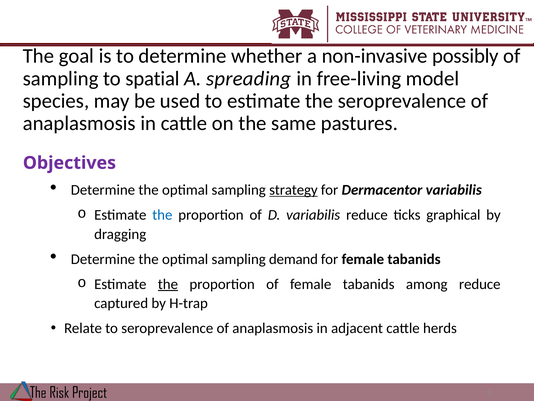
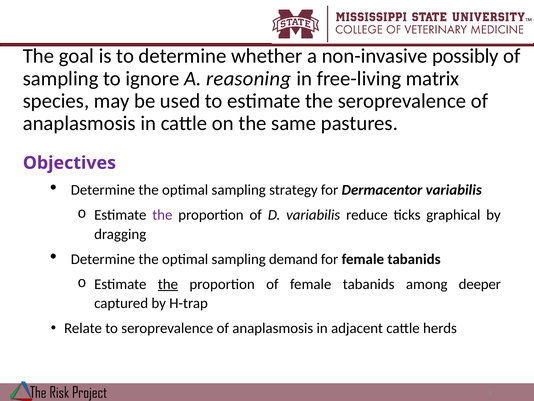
spatial: spatial -> ignore (152, 78)
spreading: spreading -> reasoning (249, 78)
model: model -> matrix (433, 78)
strategy underline: present -> none (293, 190)
the colour: blue -> purple (162, 215)
among reduce: reduce -> deeper (480, 284)
